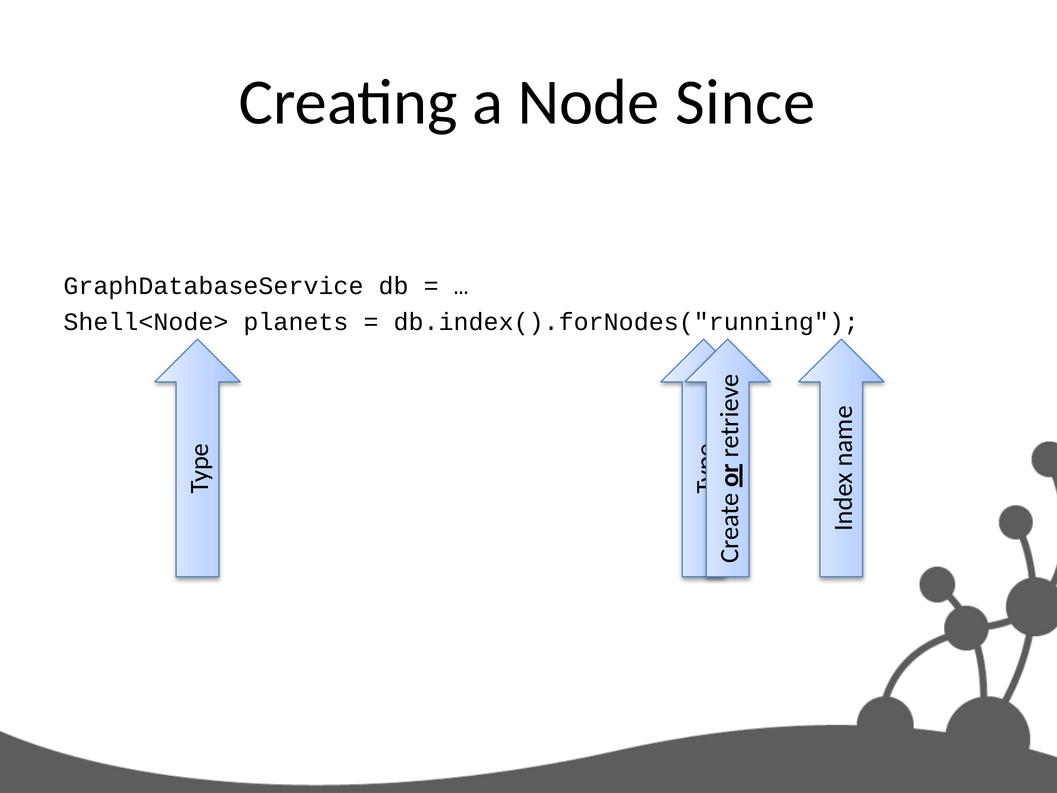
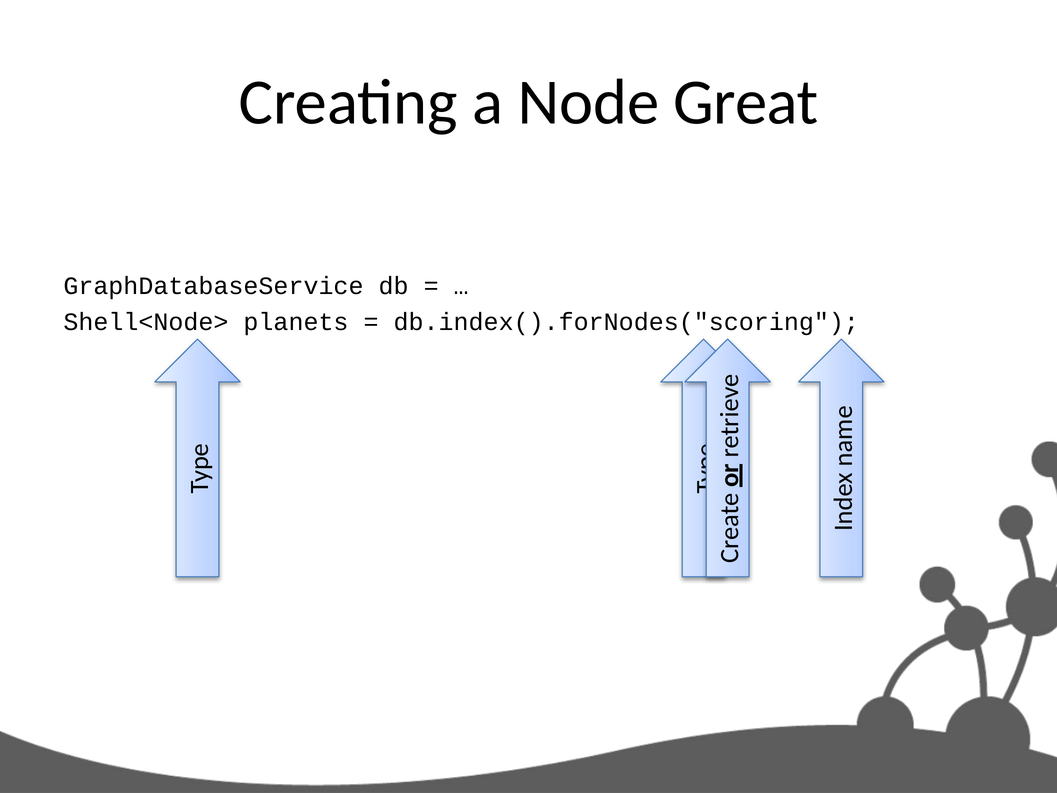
Since: Since -> Great (746, 102)
db.index().forNodes("running: db.index().forNodes("running -> db.index().forNodes("scoring (626, 322)
